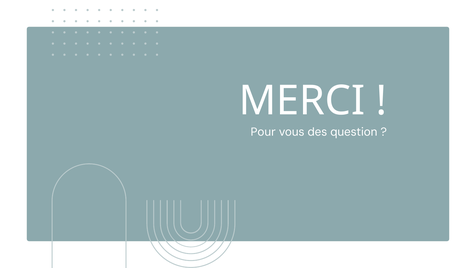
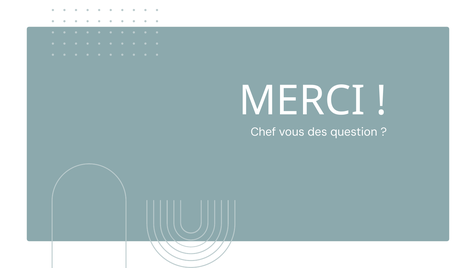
Pour: Pour -> Chef (263, 132)
